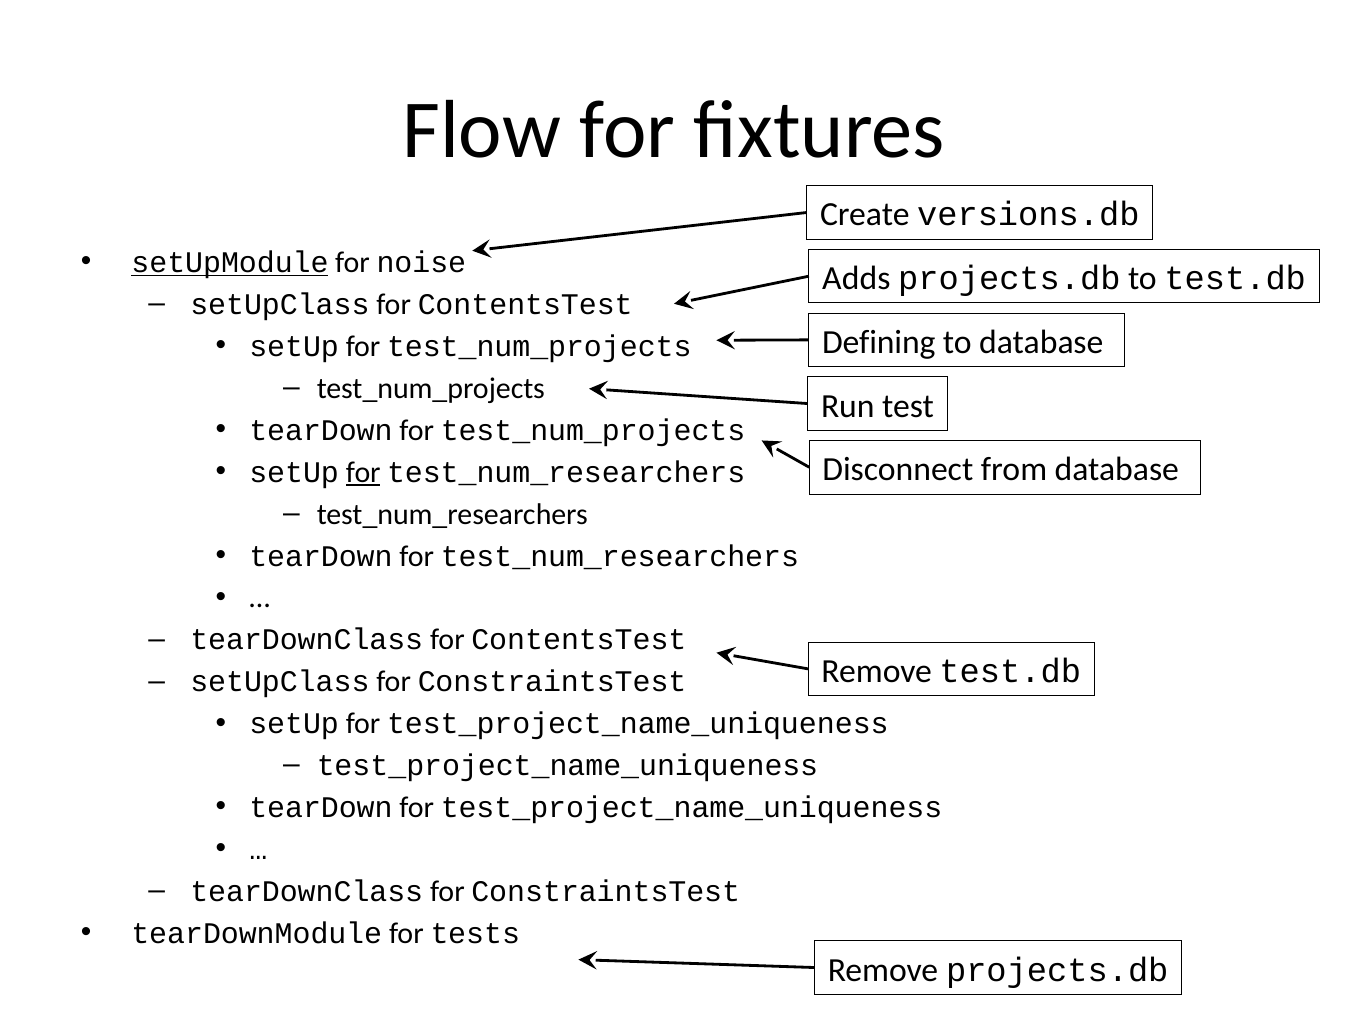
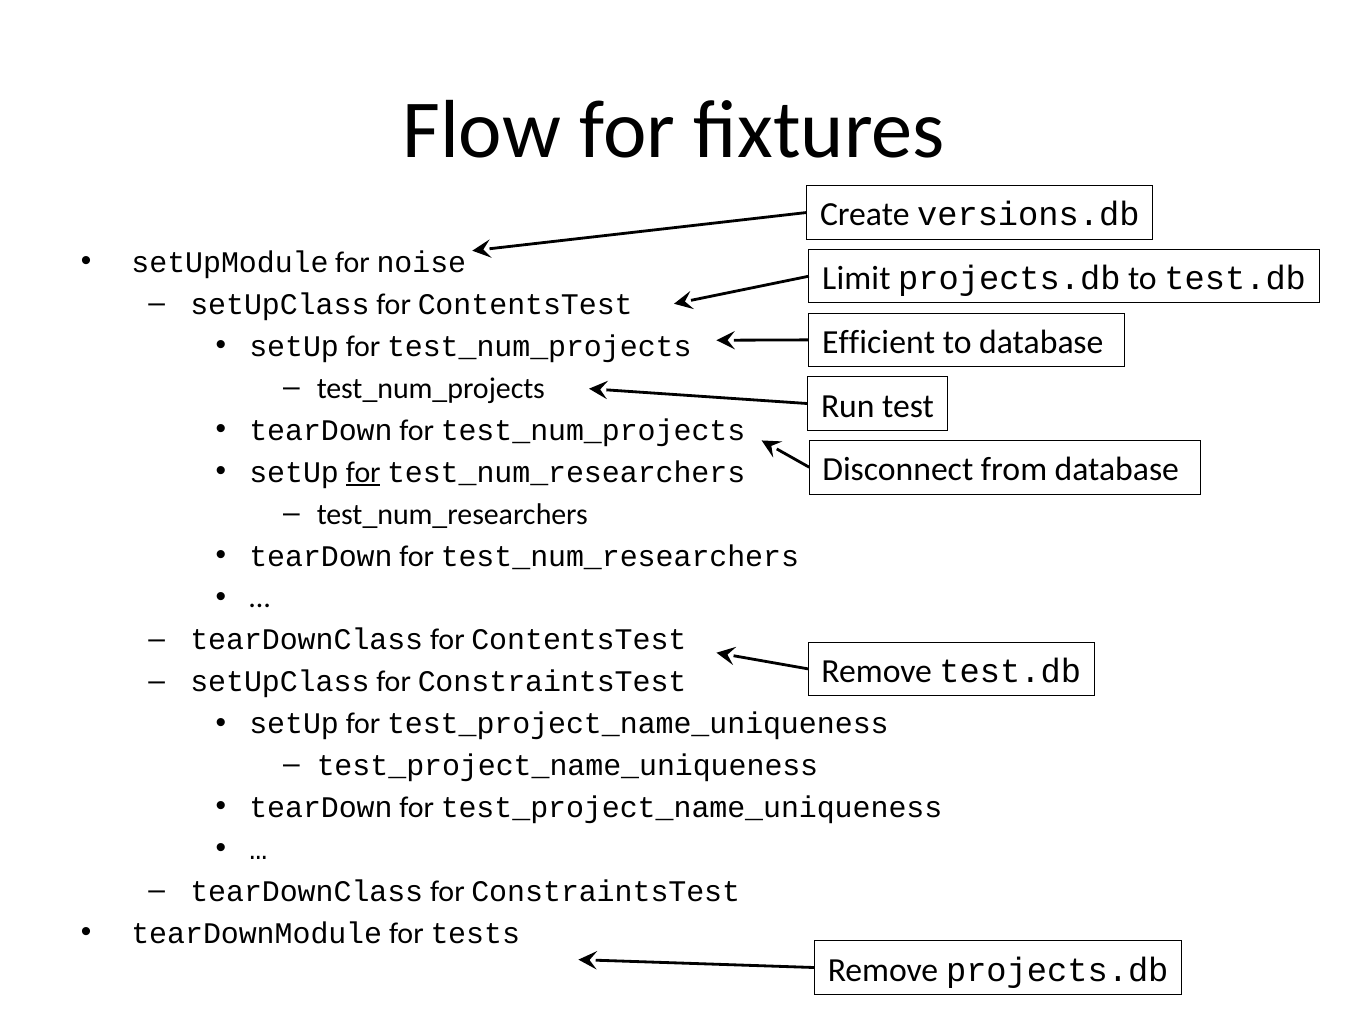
setUpModule underline: present -> none (230, 263)
Adds: Adds -> Limit (856, 279)
Defining: Defining -> Efficient (879, 342)
